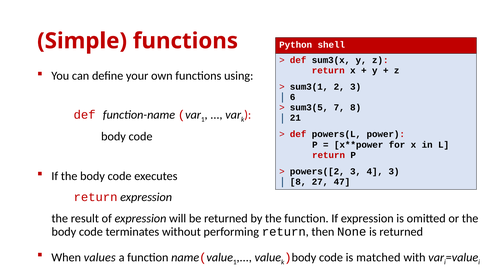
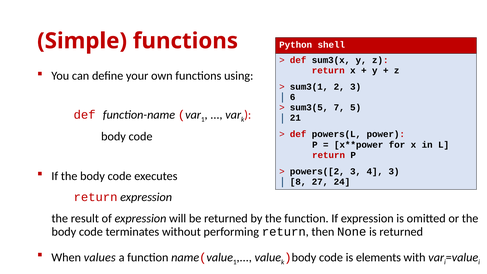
7 8: 8 -> 5 (356, 107)
47: 47 -> 24 (342, 182)
matched: matched -> elements (378, 257)
